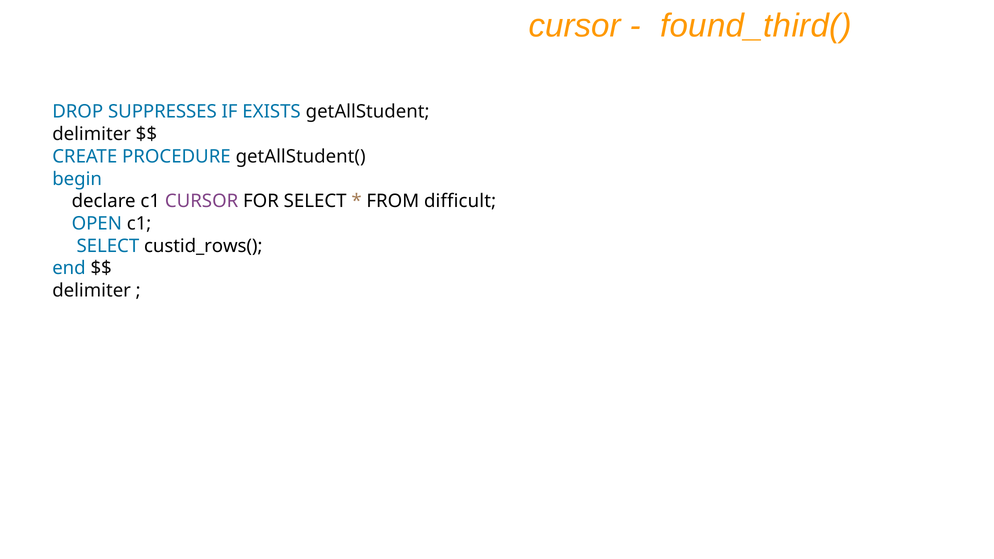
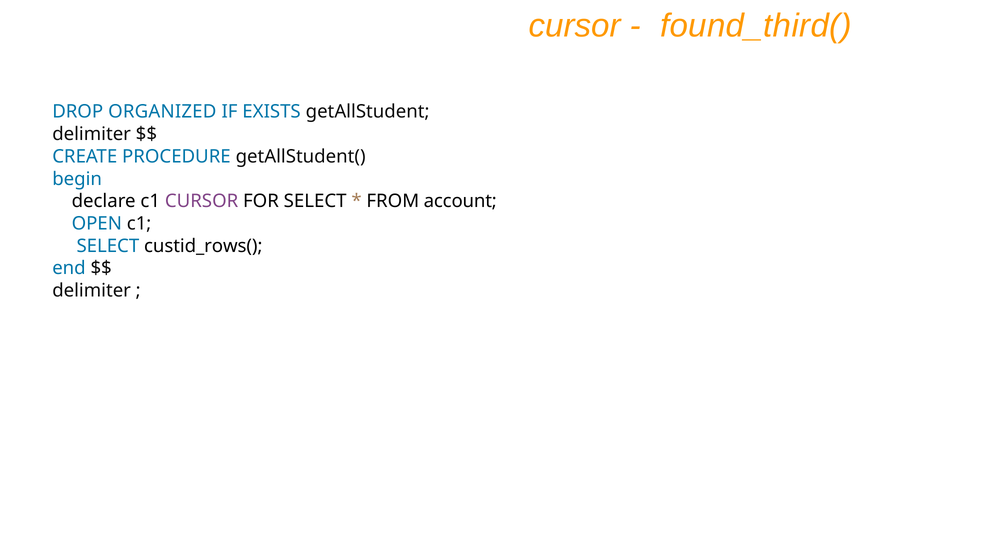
SUPPRESSES: SUPPRESSES -> ORGANIZED (162, 112)
difficult: difficult -> account (460, 201)
